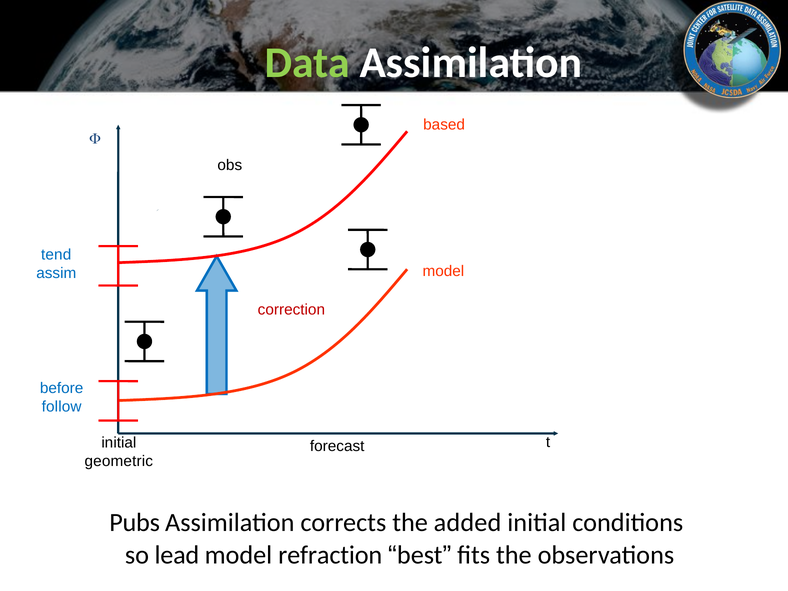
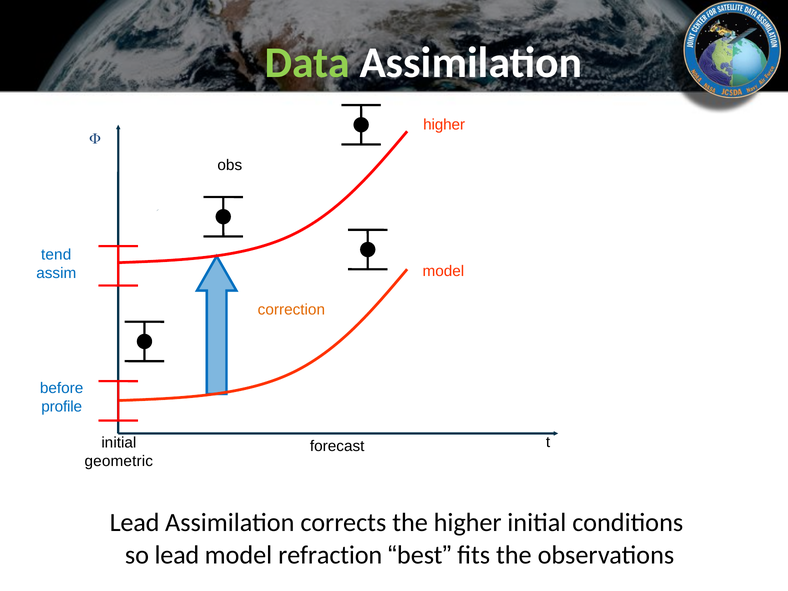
based: based -> higher (444, 125)
correction colour: red -> orange (291, 310)
follow: follow -> profile (62, 407)
Pubs: Pubs -> Lead (135, 523)
the added: added -> higher (468, 523)
